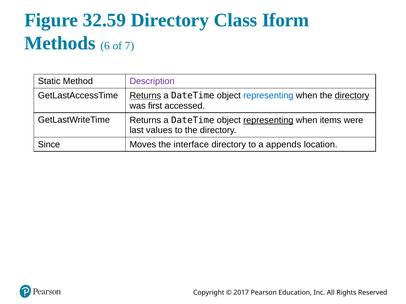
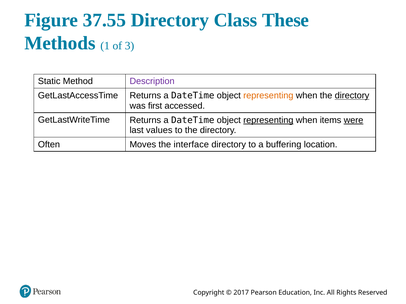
32.59: 32.59 -> 37.55 (104, 20)
Iform: Iform -> These (286, 20)
6: 6 -> 1 (105, 46)
7: 7 -> 3 (130, 46)
Returns underline: present -> none (145, 96)
representing colour: blue -> orange (268, 96)
were underline: none -> present (354, 120)
Since: Since -> Often (49, 145)
appends: appends -> buffering (284, 145)
